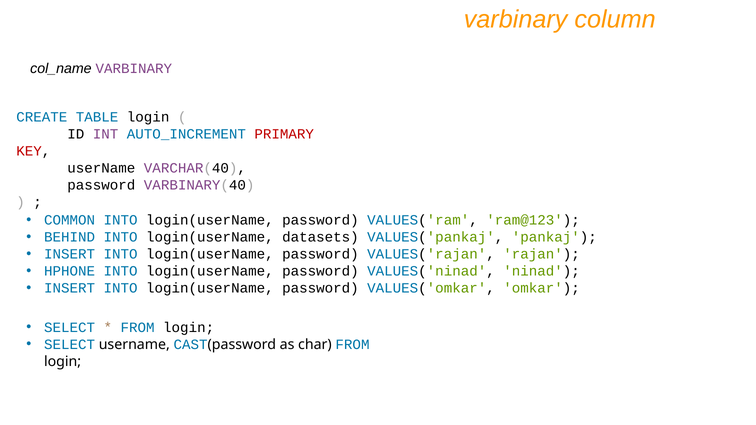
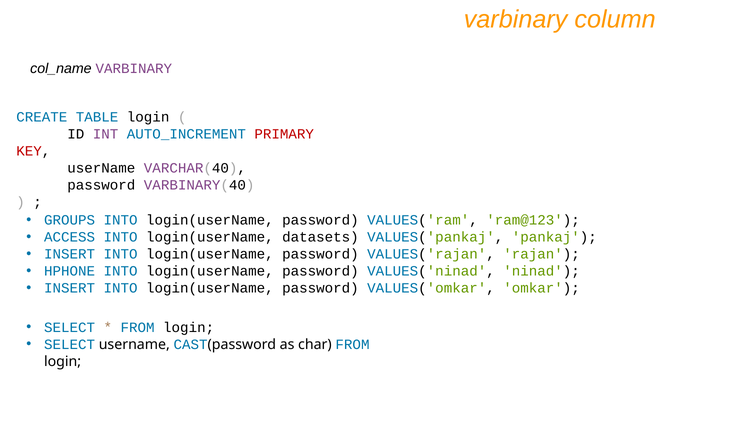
COMMON: COMMON -> GROUPS (70, 220)
BEHIND: BEHIND -> ACCESS (70, 237)
